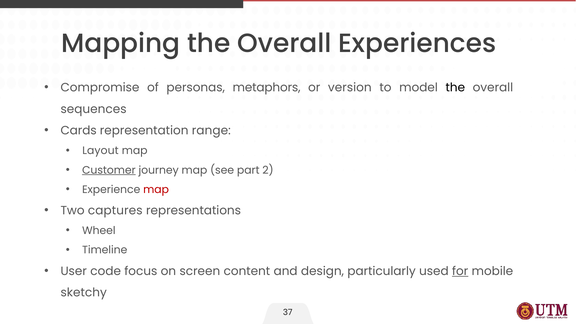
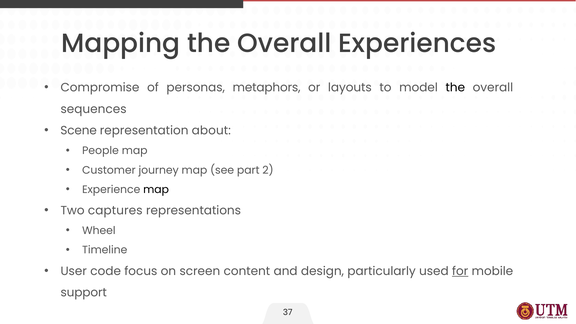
version: version -> layouts (350, 87)
Cards: Cards -> Scene (79, 131)
range: range -> about (211, 131)
Layout: Layout -> People (100, 151)
Customer underline: present -> none (109, 170)
map colour: red -> black (156, 190)
sketchy: sketchy -> support (84, 293)
